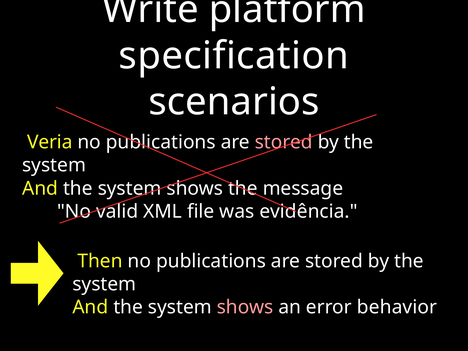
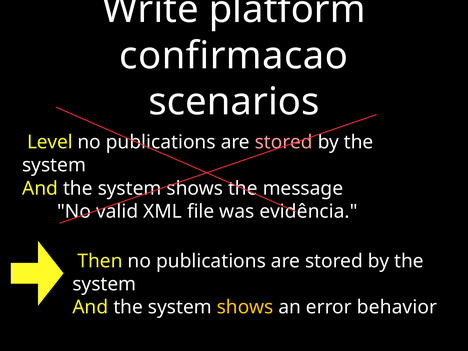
specification: specification -> confirmacao (234, 56)
Veria: Veria -> Level (50, 142)
shows colour: pink -> yellow (245, 307)
